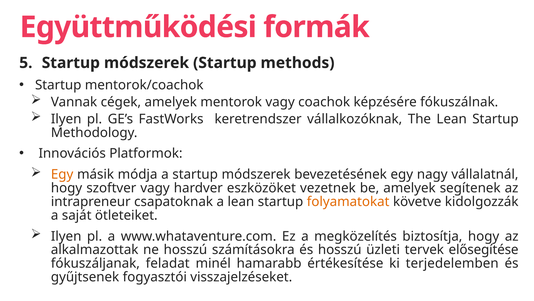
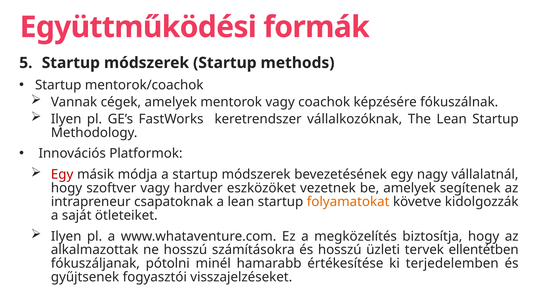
Egy colour: orange -> red (62, 174)
elősegítése: elősegítése -> ellentétben (484, 249)
feladat: feladat -> pótolni (168, 263)
